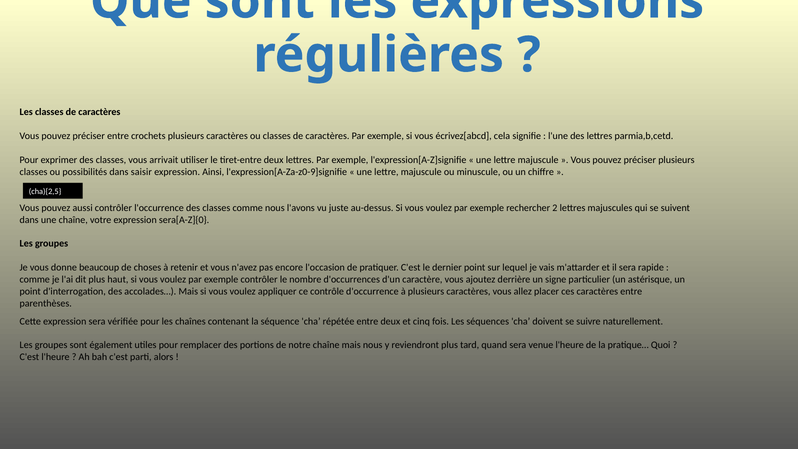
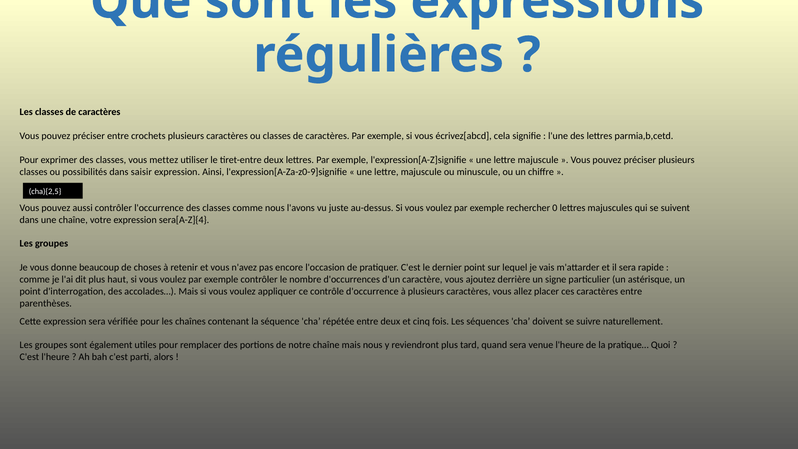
arrivait: arrivait -> mettez (164, 160)
2: 2 -> 0 (555, 208)
sera[A-Z]{0: sera[A-Z]{0 -> sera[A-Z]{4 (184, 220)
